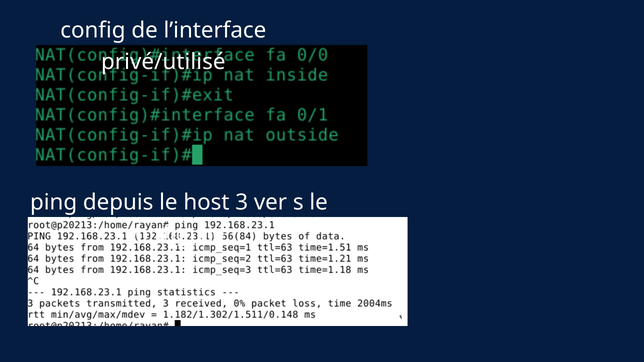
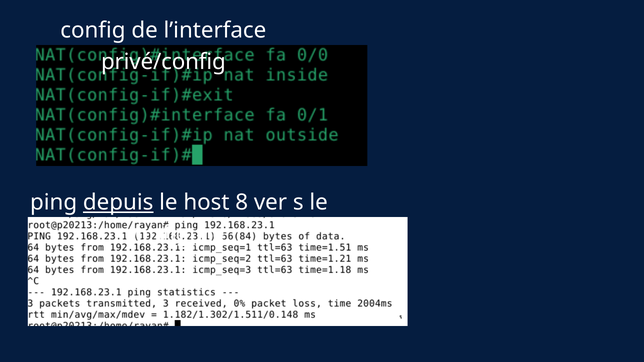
privé/utilisé: privé/utilisé -> privé/config (163, 62)
depuis underline: none -> present (118, 203)
3: 3 -> 8 (242, 203)
